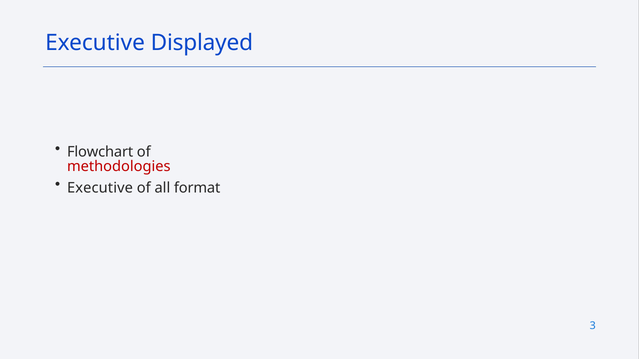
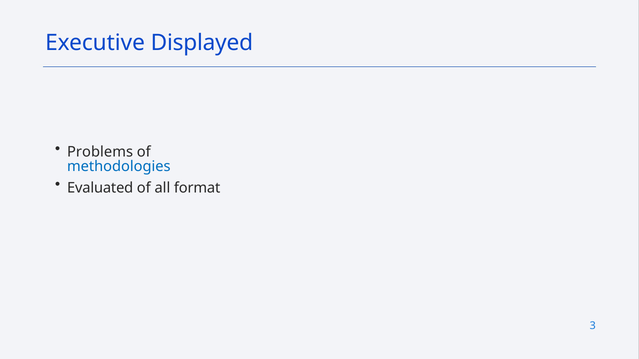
Flowchart: Flowchart -> Problems (100, 152)
methodologies colour: red -> blue (119, 166)
Executive: Executive -> Evaluated (100, 188)
